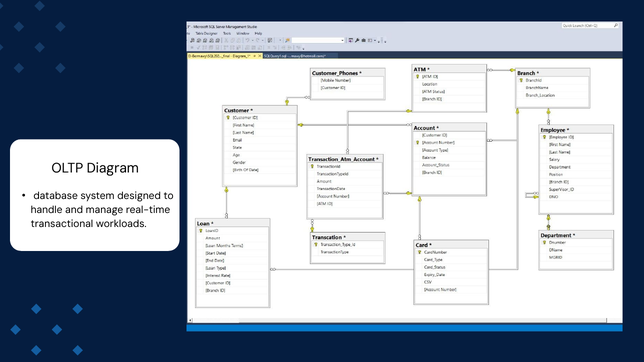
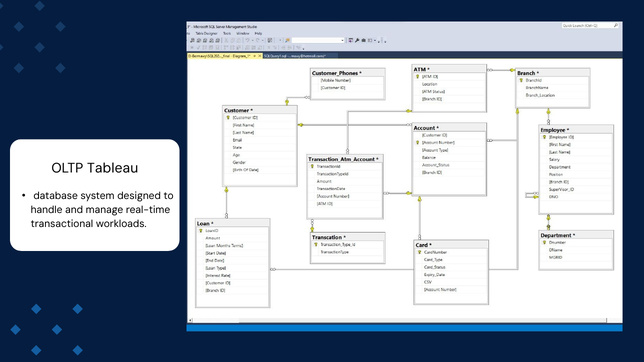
Diagram: Diagram -> Tableau (113, 168)
